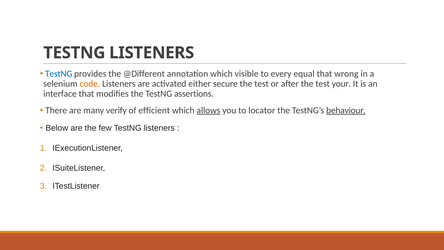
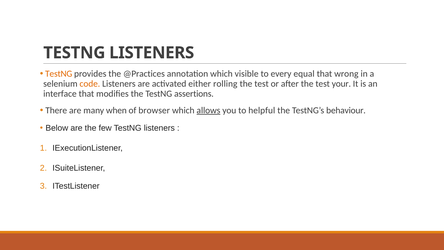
TestNG colour: blue -> orange (59, 74)
@Different: @Different -> @Practices (144, 74)
secure: secure -> rolling (225, 84)
verify: verify -> when (116, 110)
efficient: efficient -> browser (154, 110)
locator: locator -> helpful (262, 110)
behaviour underline: present -> none (346, 110)
